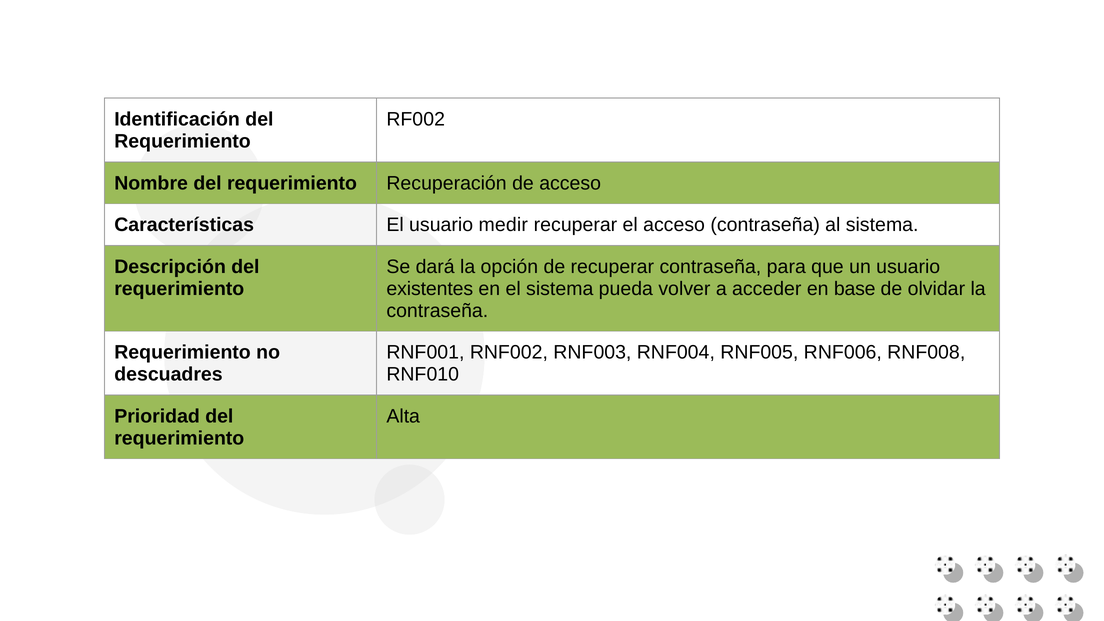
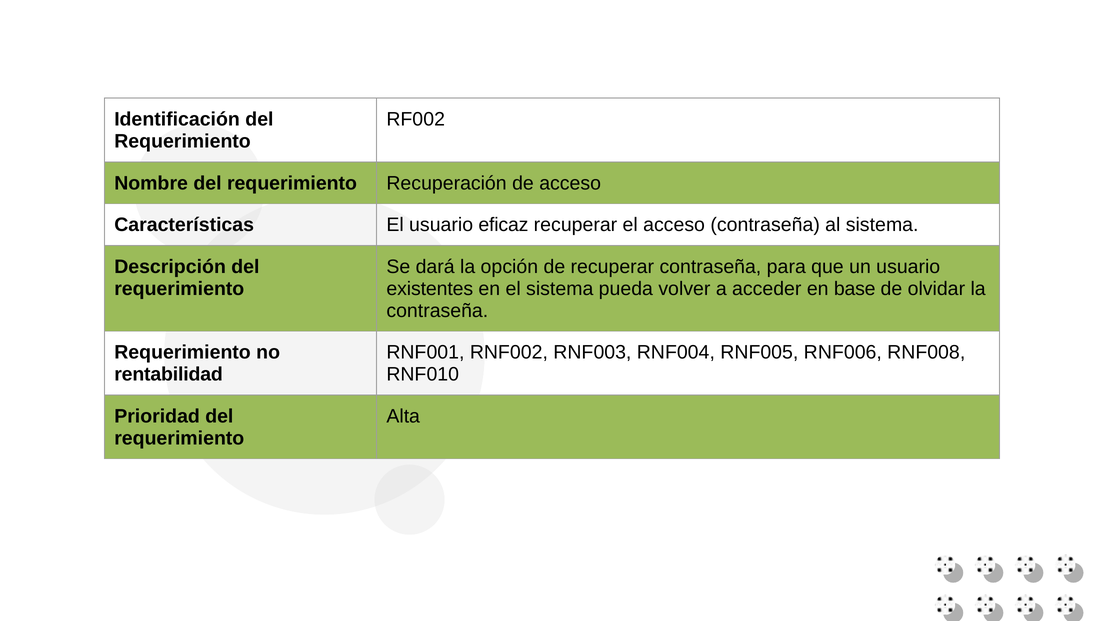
medir: medir -> eficaz (503, 225)
descuadres: descuadres -> rentabilidad (169, 374)
